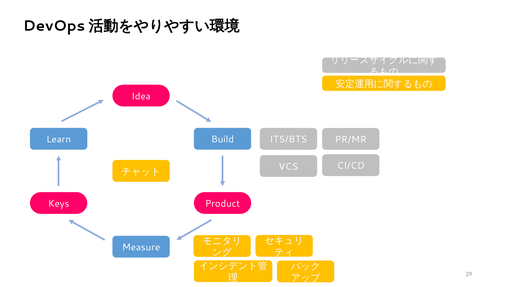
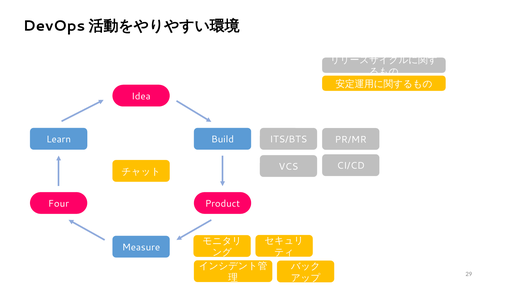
Keys: Keys -> Four (59, 204)
